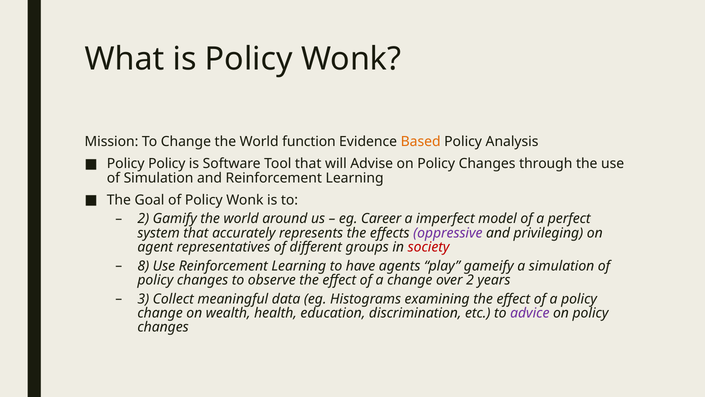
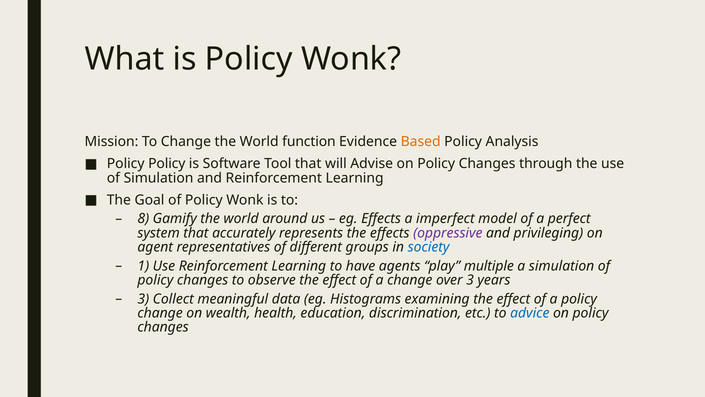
2: 2 -> 8 (143, 219)
eg Career: Career -> Effects (381, 219)
society colour: red -> blue (429, 247)
8: 8 -> 1 (143, 266)
gameify: gameify -> multiple (489, 266)
over 2: 2 -> 3 (470, 280)
advice colour: purple -> blue (530, 313)
